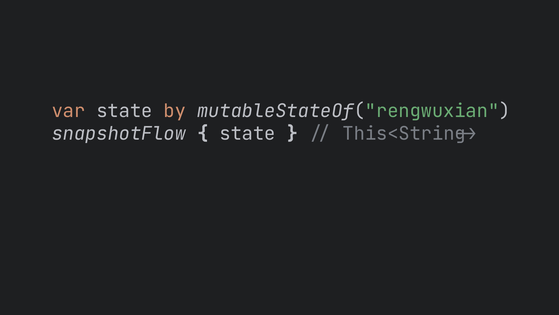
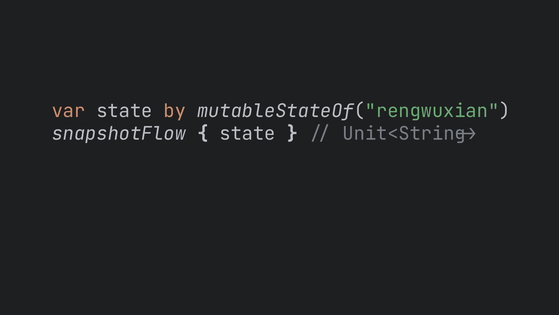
This<String>: This<String> -> Unit<String> (410, 133)
